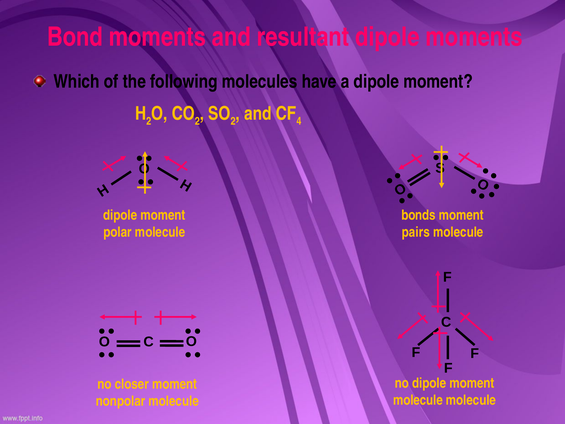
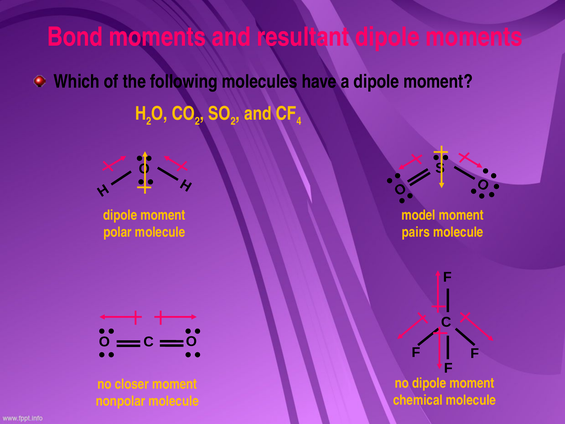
bonds: bonds -> model (418, 215)
molecule: molecule -> chemical (418, 400)
